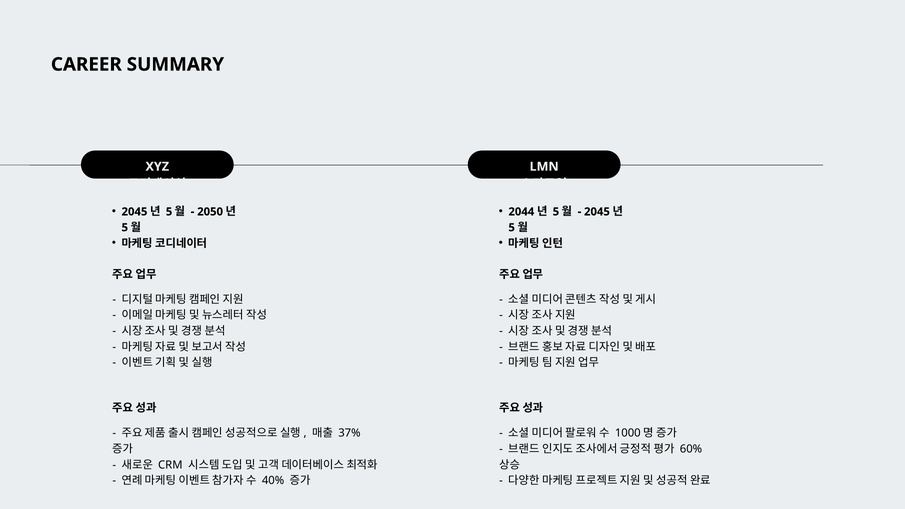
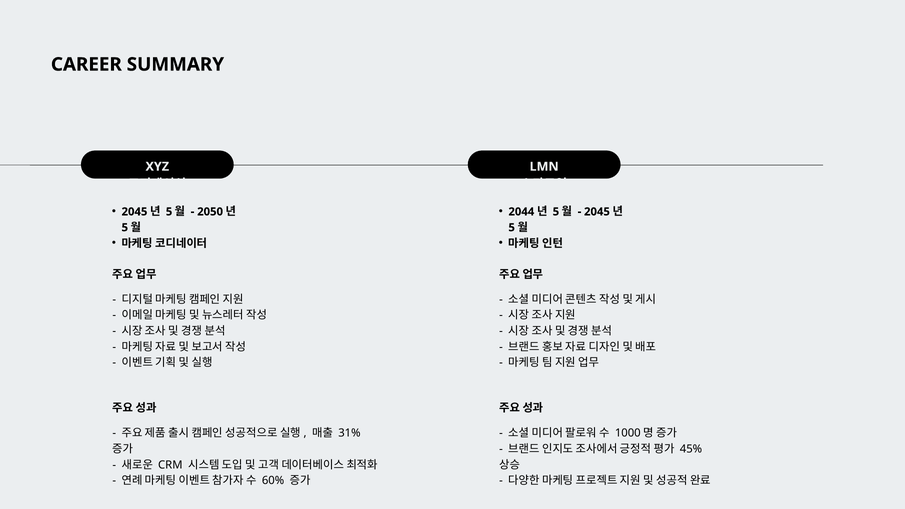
37%: 37% -> 31% (349, 433)
60%: 60% -> 45% (691, 449)
40%: 40% -> 60% (273, 481)
